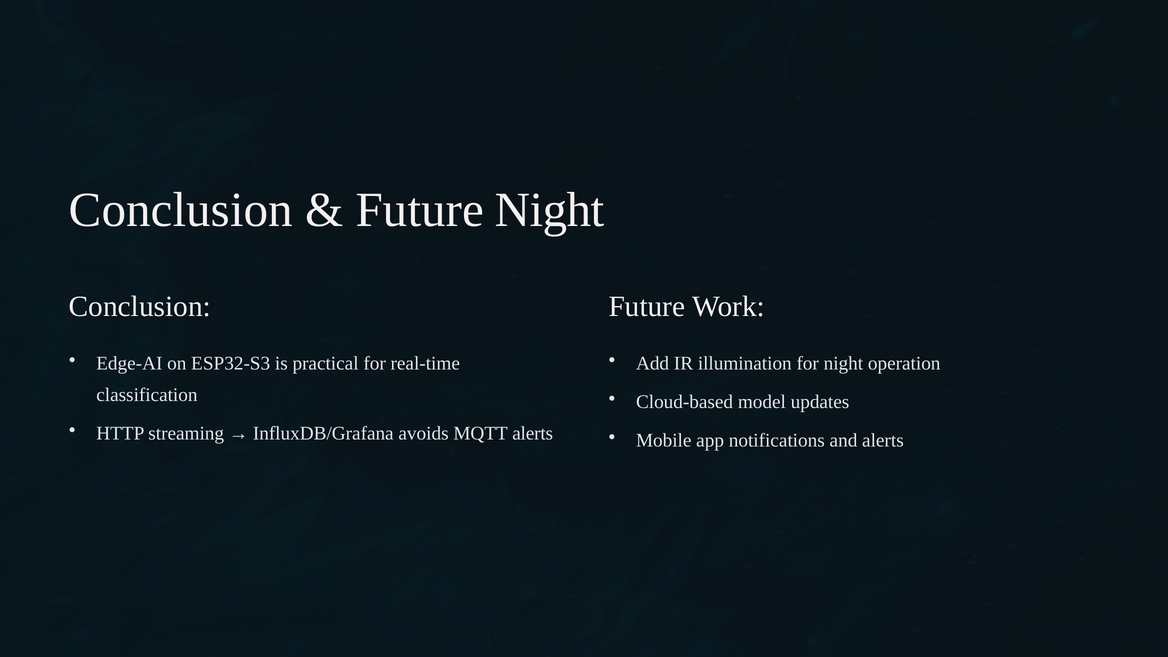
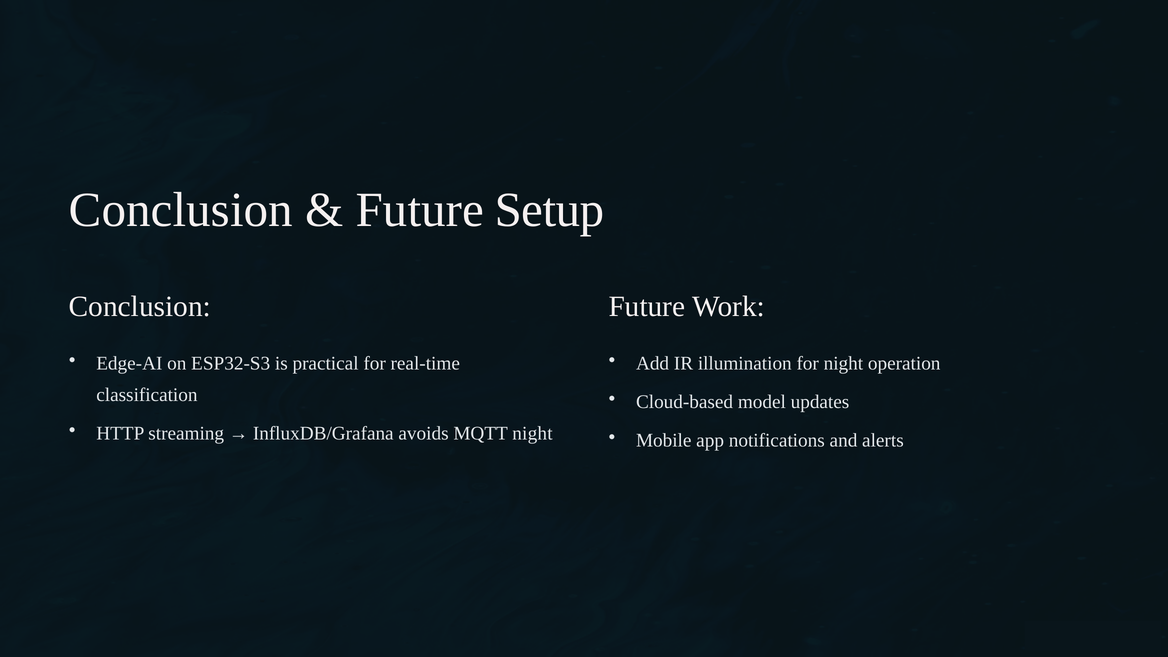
Future Night: Night -> Setup (550, 210)
MQTT alerts: alerts -> night (532, 433)
